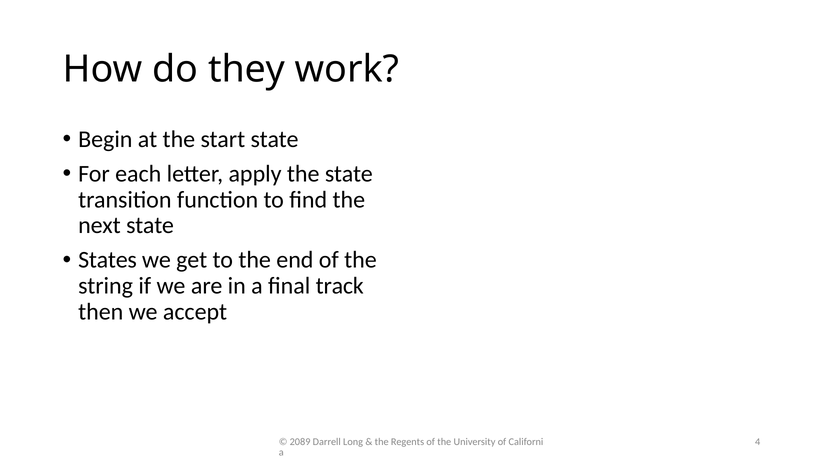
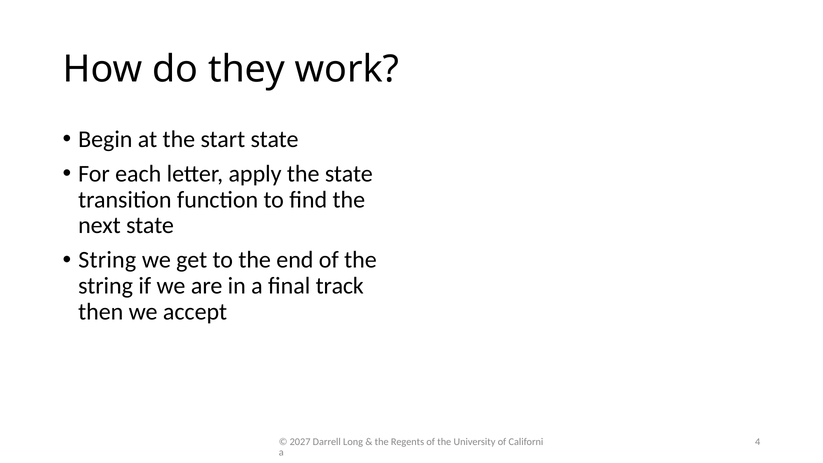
States: States -> String (107, 260)
2089: 2089 -> 2027 (300, 442)
